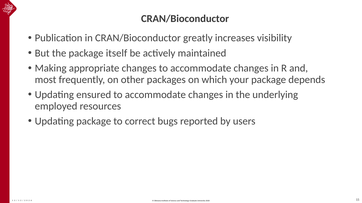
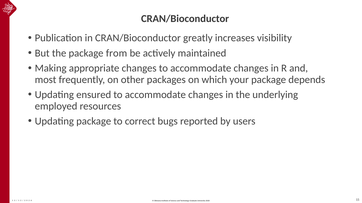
itself: itself -> from (117, 53)
